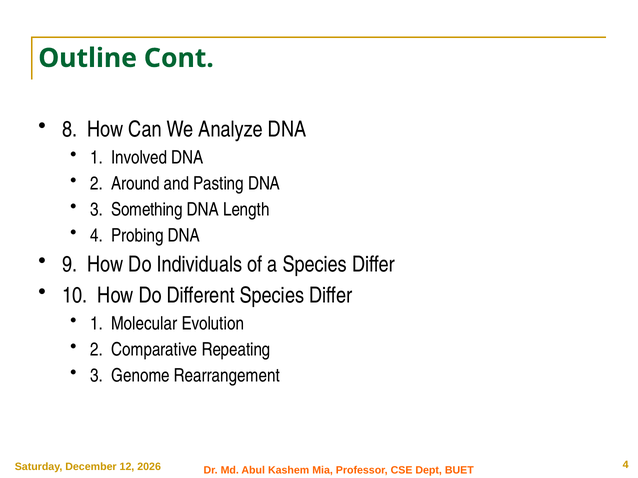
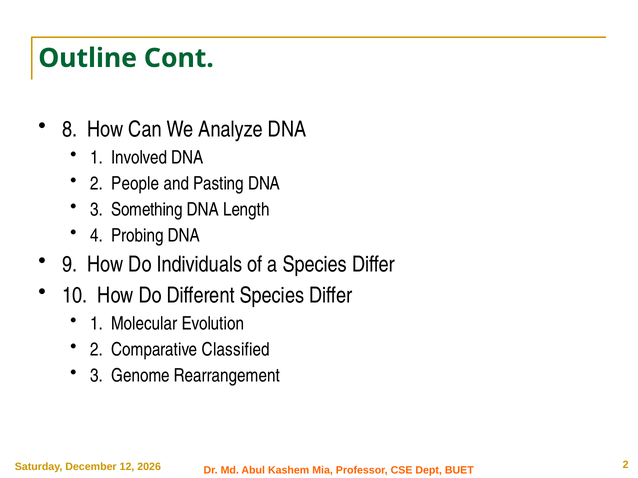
Around: Around -> People (135, 184)
Repeating: Repeating -> Classified (236, 350)
4: 4 -> 2 (626, 465)
